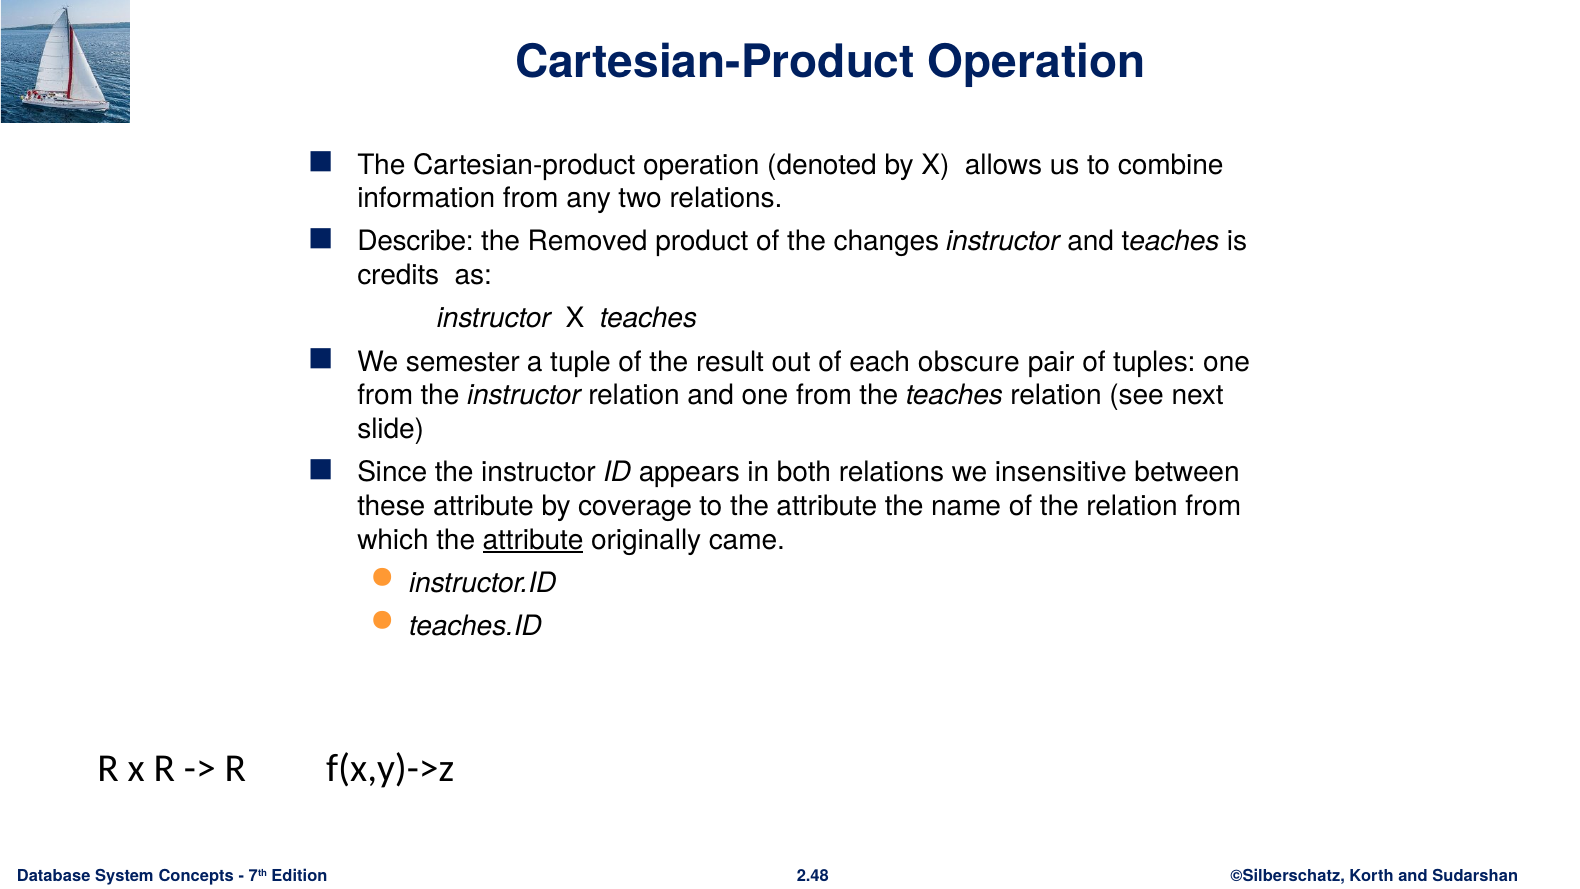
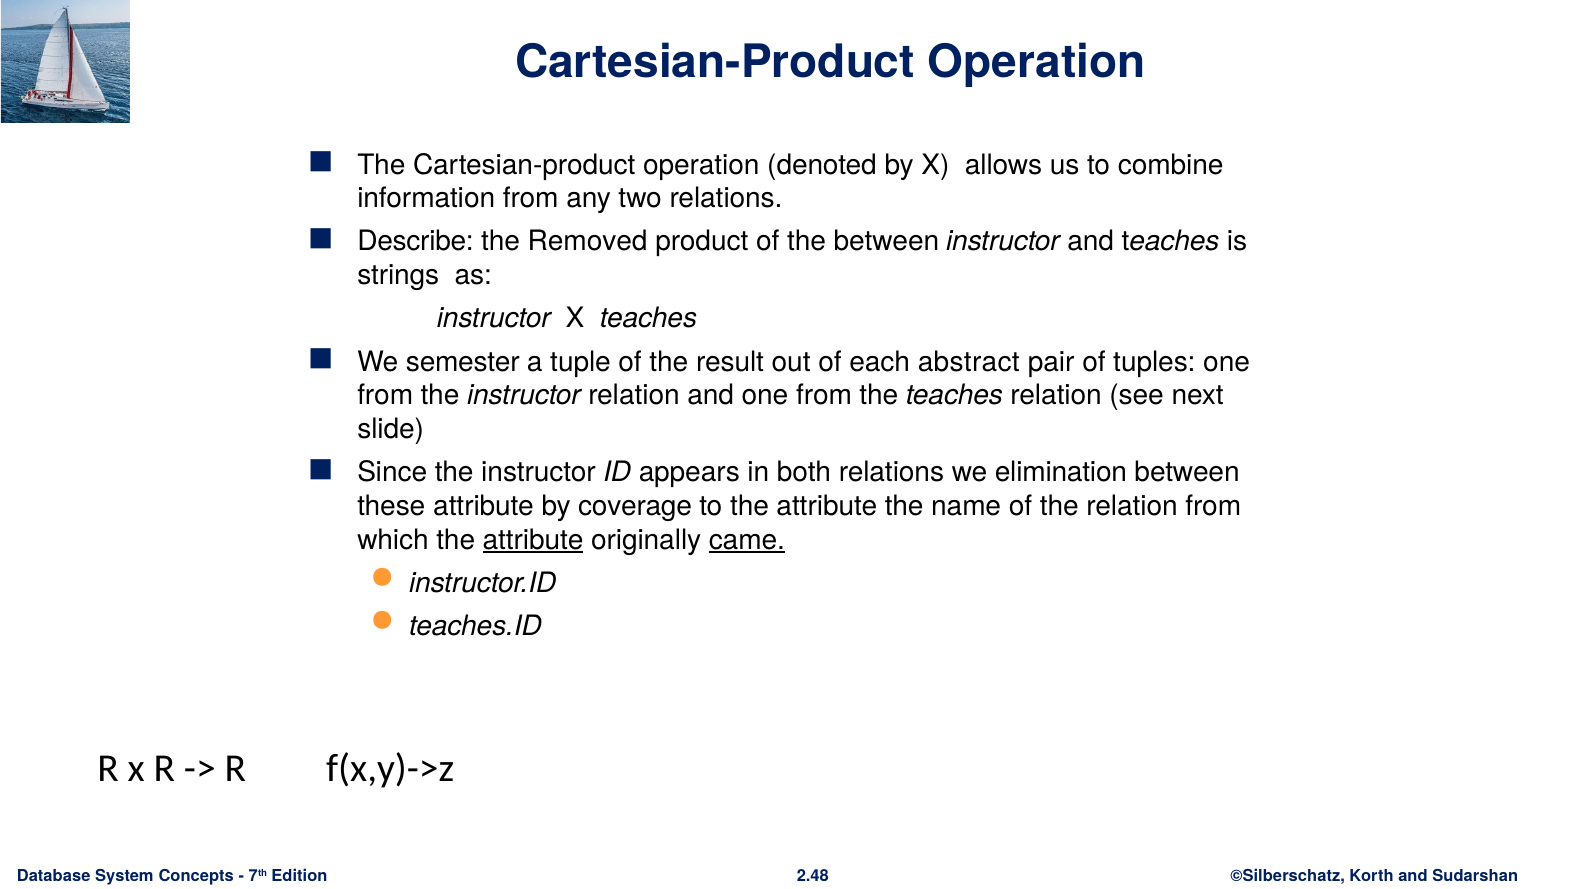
the changes: changes -> between (886, 242)
credits: credits -> strings (398, 275)
obscure: obscure -> abstract (969, 362)
insensitive: insensitive -> elimination (1061, 472)
came underline: none -> present (747, 540)
